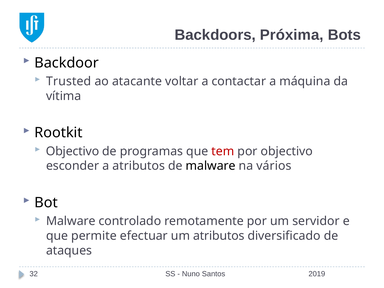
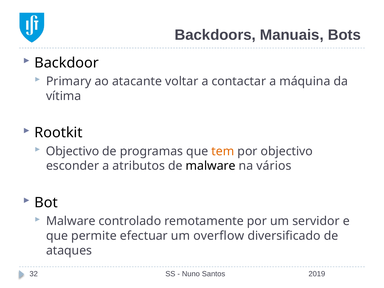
Próxima: Próxima -> Manuais (292, 35)
Trusted: Trusted -> Primary (69, 81)
tem colour: red -> orange (223, 151)
um atributos: atributos -> overflow (219, 236)
